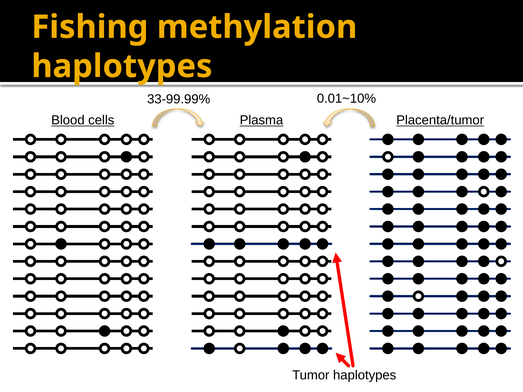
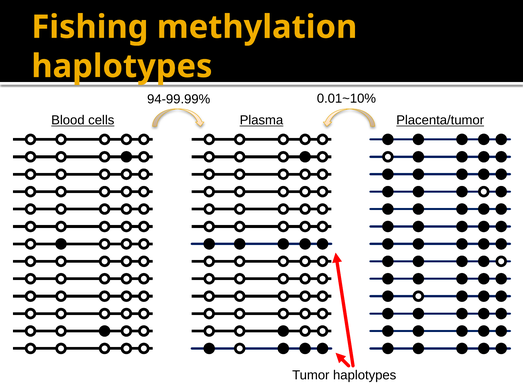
33-99.99%: 33-99.99% -> 94-99.99% (179, 99)
